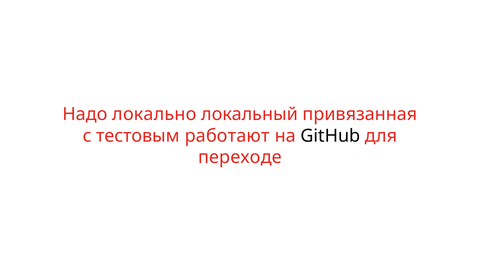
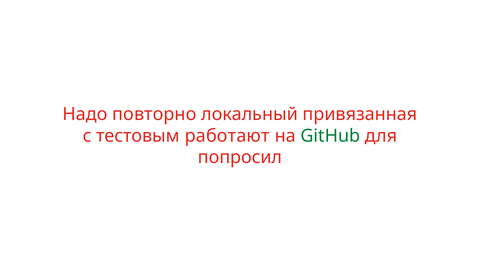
локально: локально -> повторно (154, 114)
GitHub colour: black -> green (330, 136)
переходе: переходе -> попросил (240, 157)
